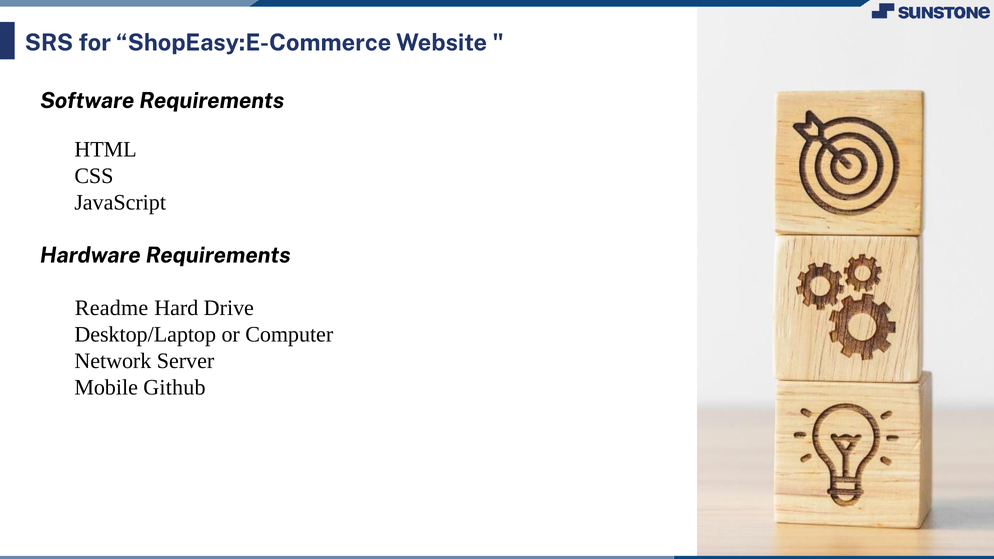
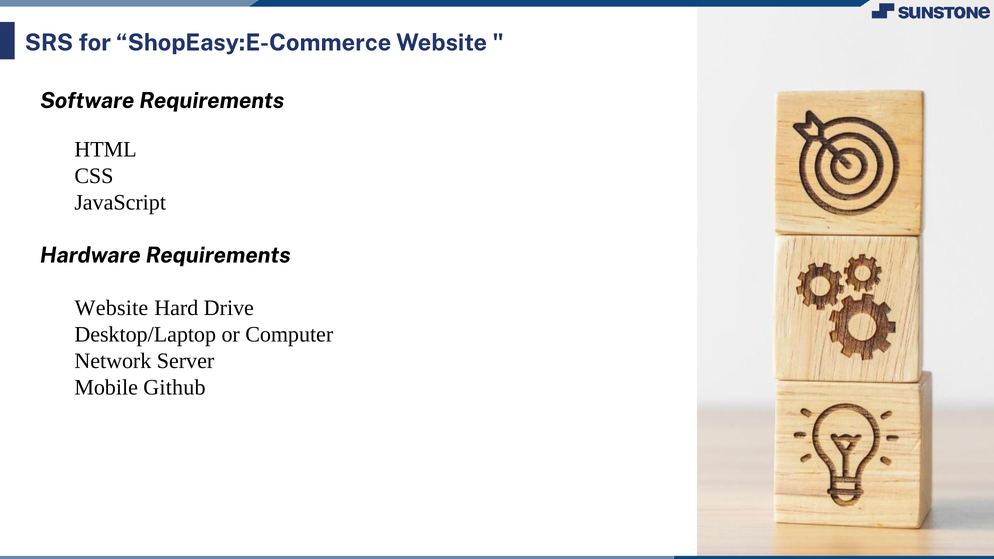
Readme: Readme -> Website (111, 308)
